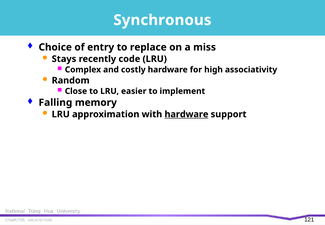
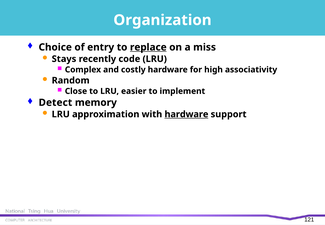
Synchronous: Synchronous -> Organization (162, 20)
replace underline: none -> present (148, 47)
Falling: Falling -> Detect (55, 103)
